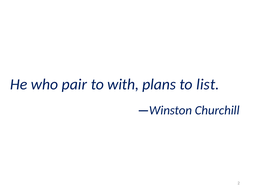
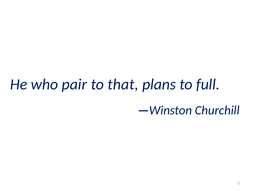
with: with -> that (123, 84)
list: list -> full (208, 84)
